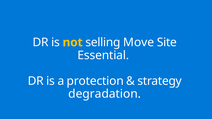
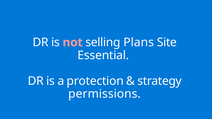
not colour: yellow -> pink (73, 42)
Move: Move -> Plans (139, 42)
degradation: degradation -> permissions (105, 94)
